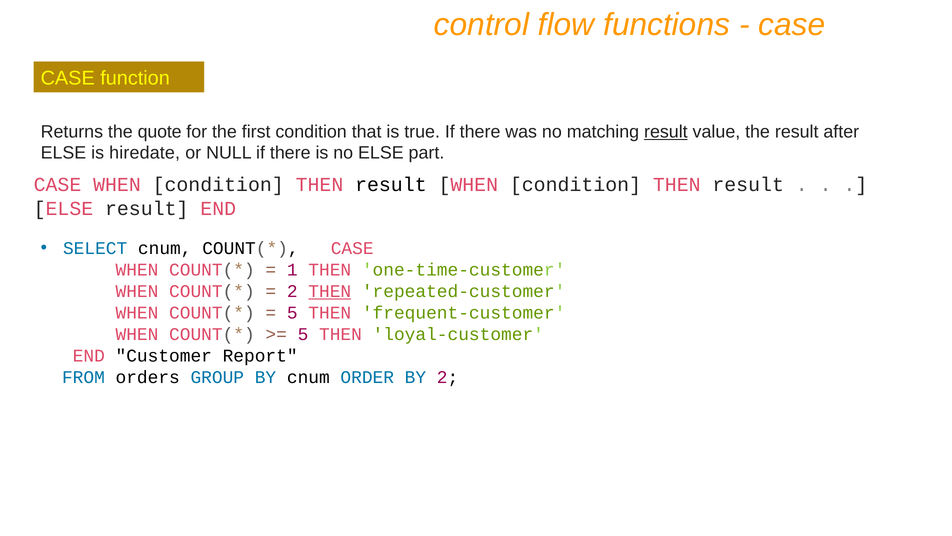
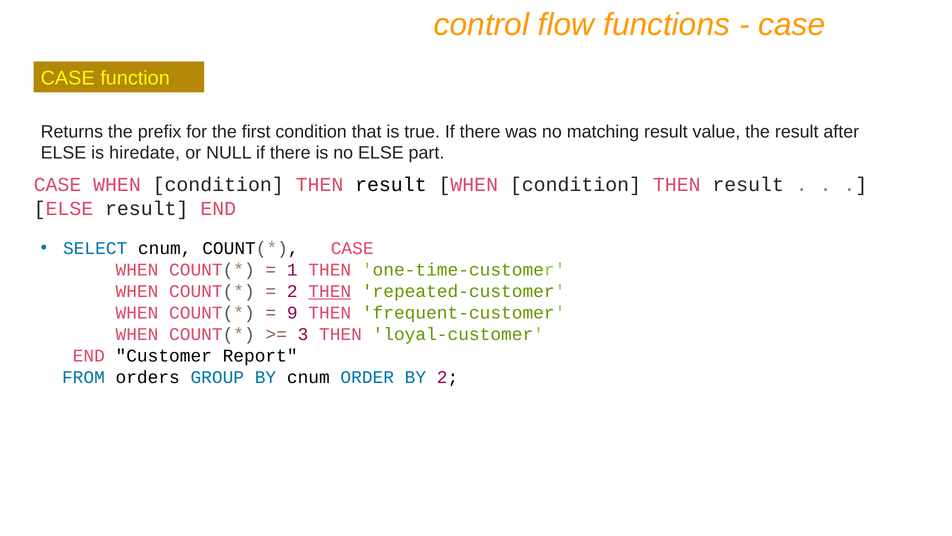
quote: quote -> prefix (160, 132)
result underline: present -> none (666, 132)
5: 5 -> 9 (292, 313)
5: 5 -> 3 (303, 334)
